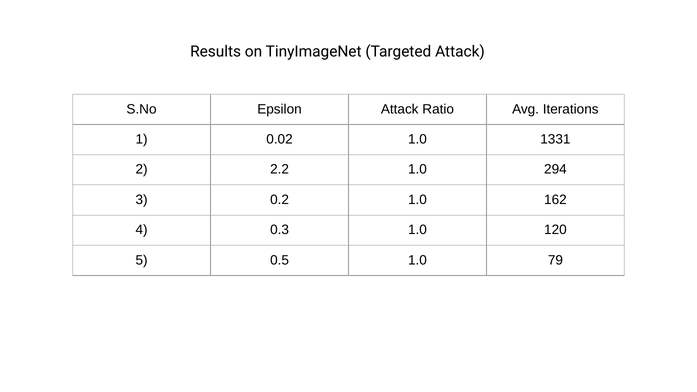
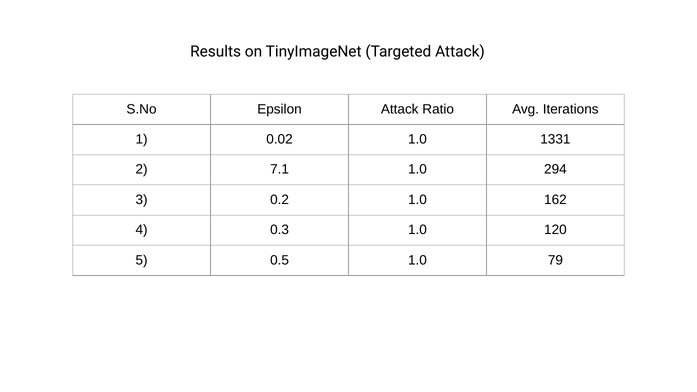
2.2: 2.2 -> 7.1 (280, 170)
